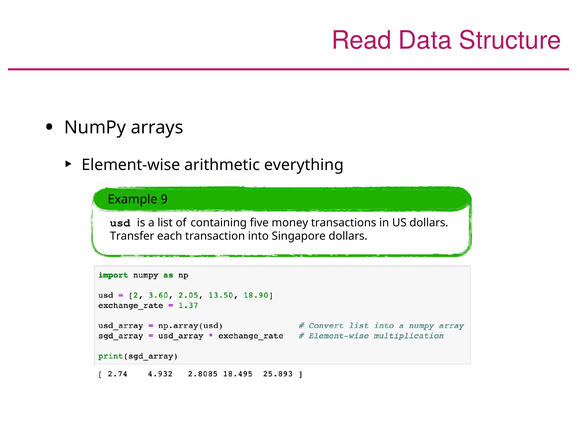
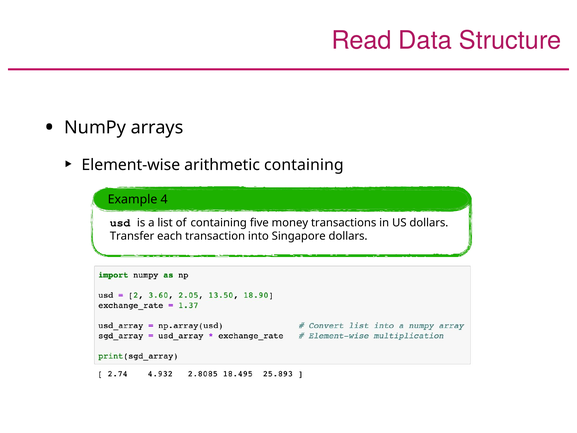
arithmetic everything: everything -> containing (304, 165)
9: 9 -> 4 (164, 199)
